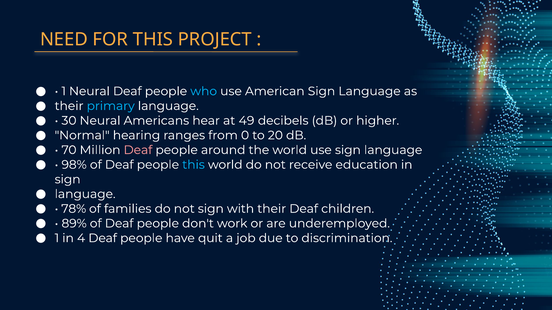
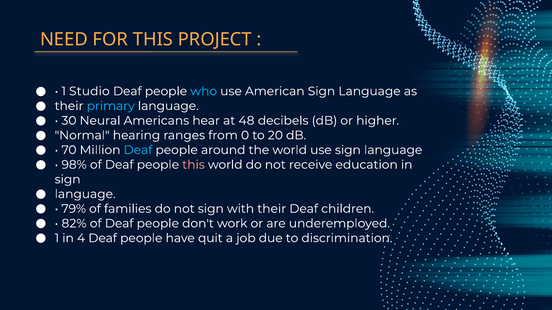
1 Neural: Neural -> Studio (89, 91)
49: 49 -> 48 (247, 121)
Deaf colour: pink -> light blue (138, 150)
this colour: light blue -> pink (194, 165)
78%: 78% -> 79% (74, 209)
89%: 89% -> 82% (74, 224)
